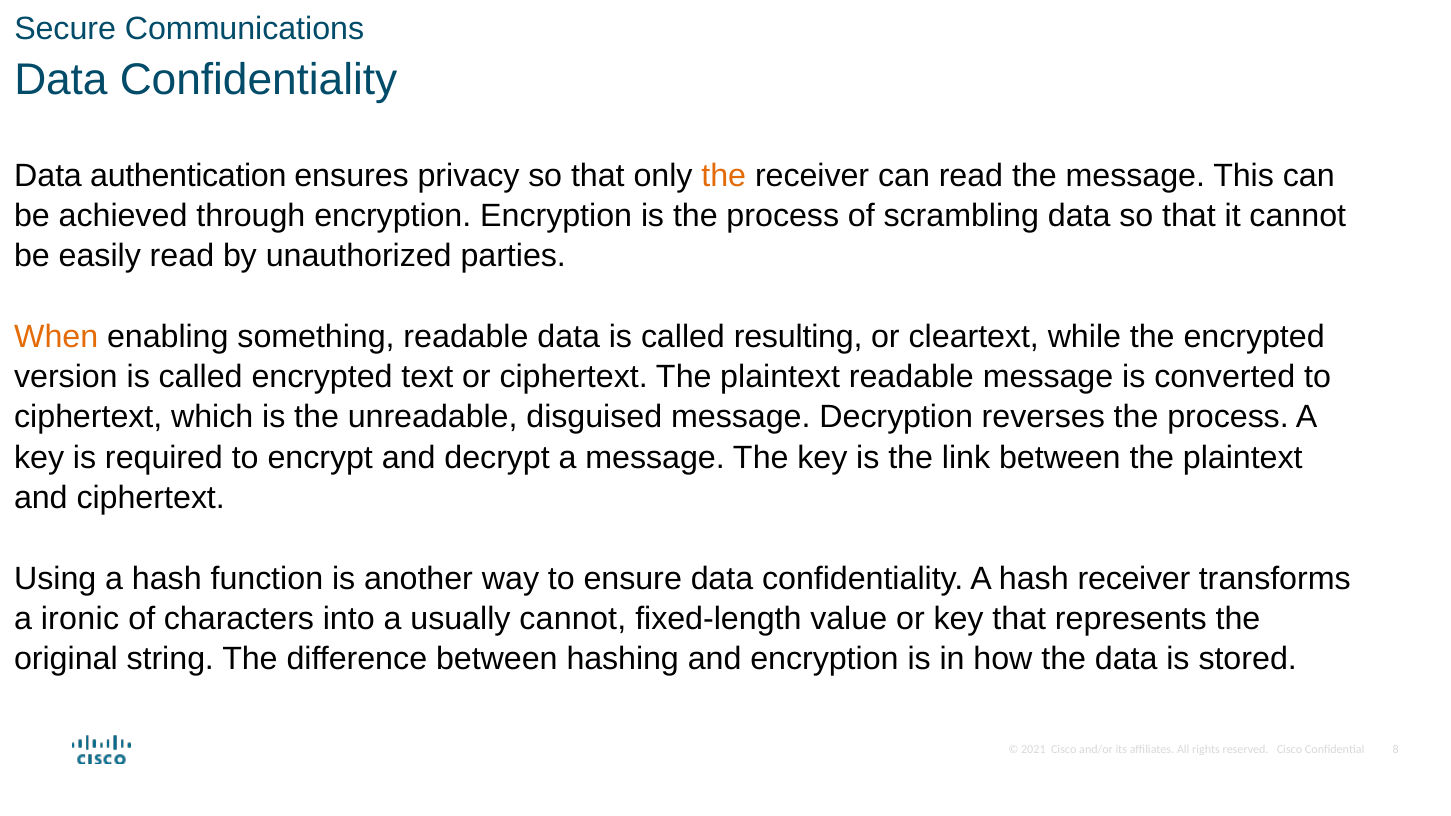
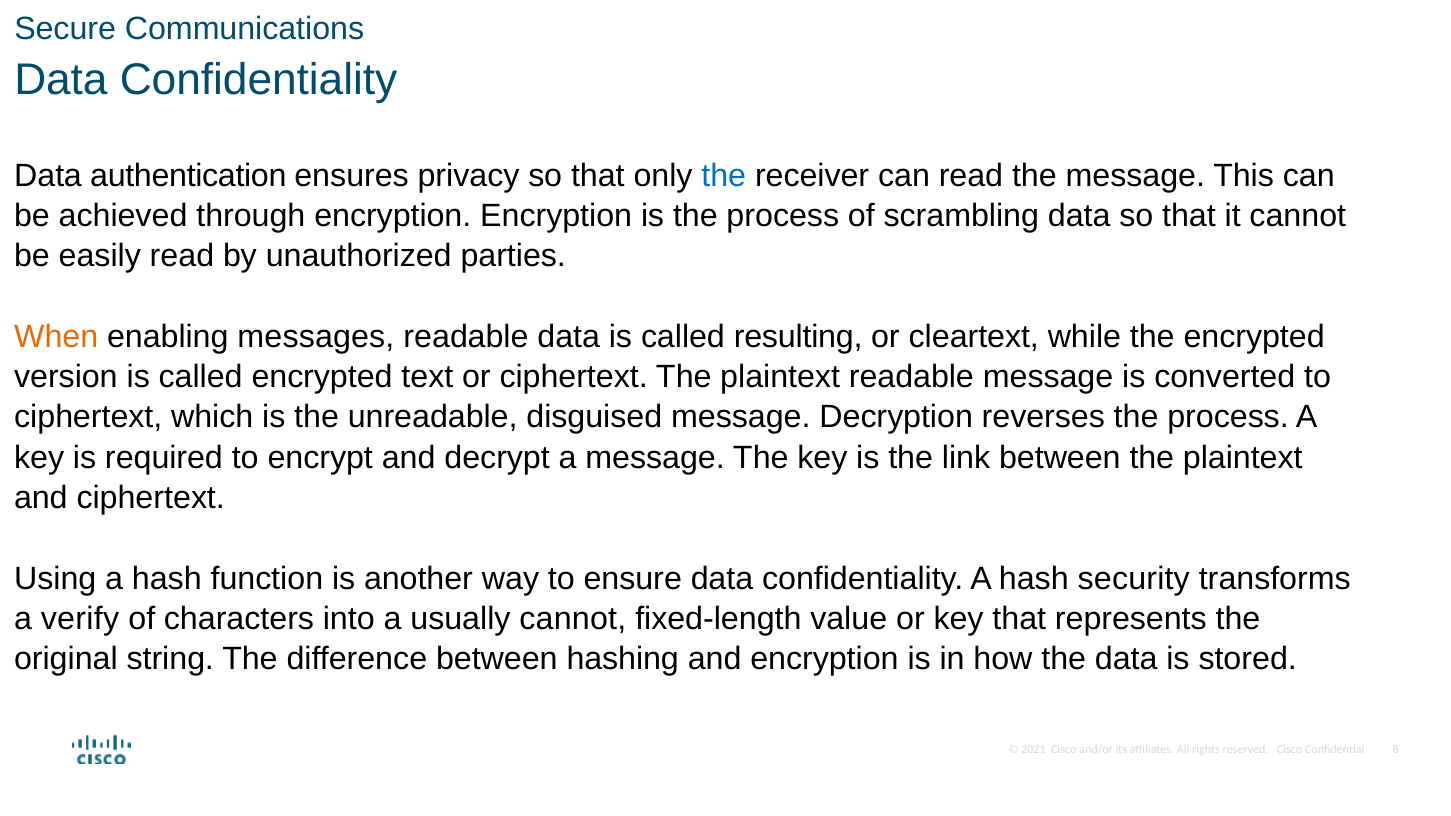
the colour: orange -> blue (724, 175)
something: something -> messages (316, 337)
hash receiver: receiver -> security (1134, 579)
ironic: ironic -> verify (80, 619)
